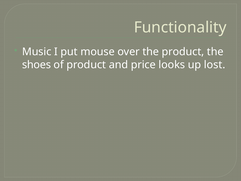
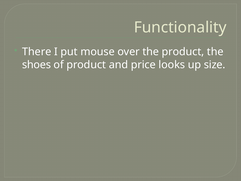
Music: Music -> There (37, 52)
lost: lost -> size (215, 65)
